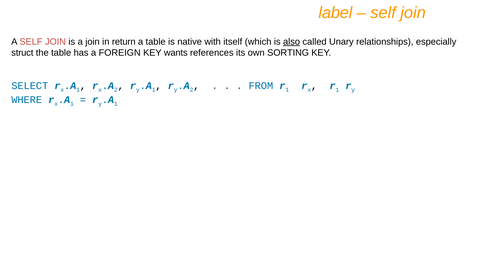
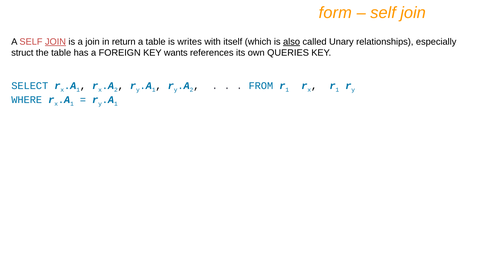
label: label -> form (335, 13)
JOIN underline: none -> present (55, 42)
native: native -> writes (190, 42)
SORTING: SORTING -> QUERIES (288, 53)
